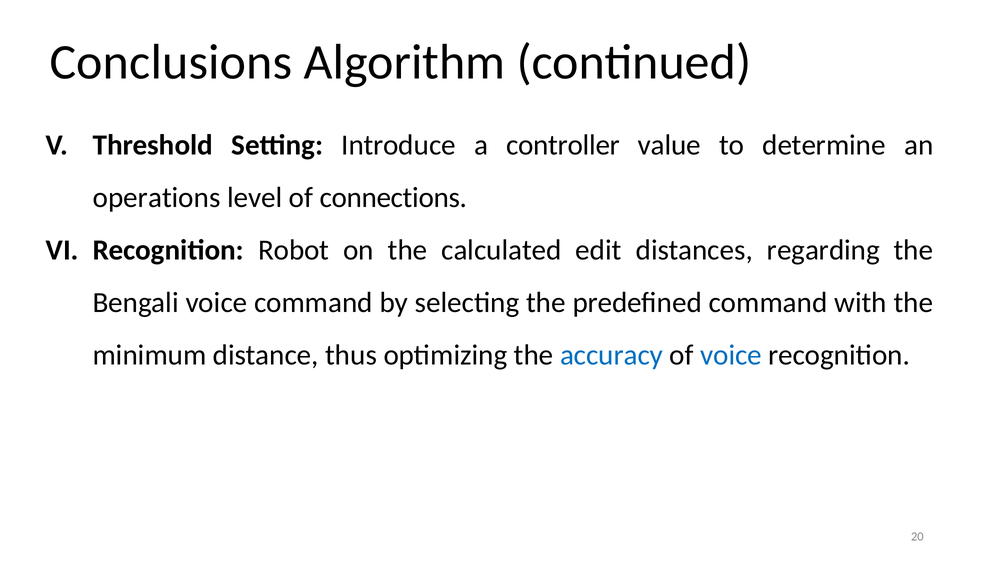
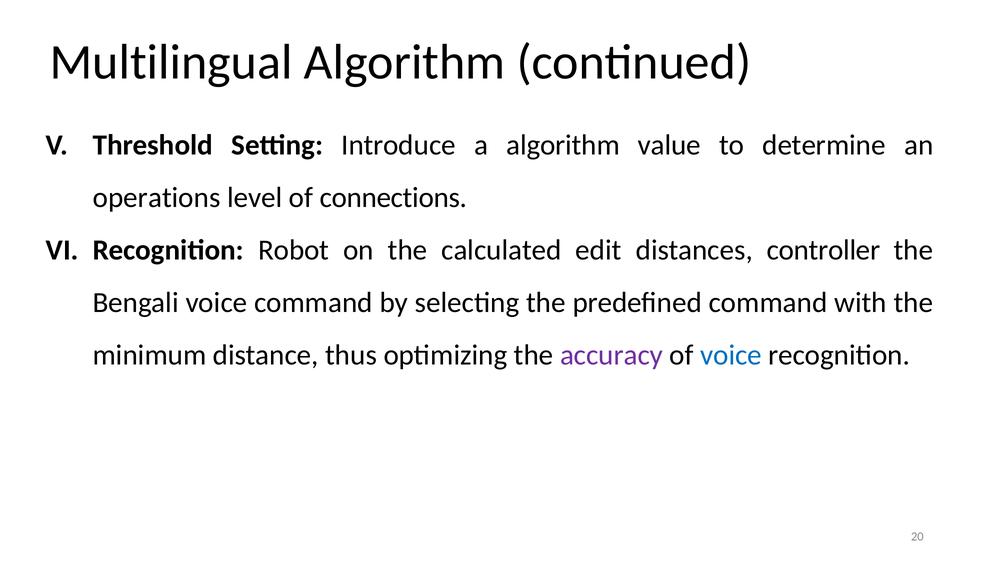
Conclusions: Conclusions -> Multilingual (171, 62)
a controller: controller -> algorithm (563, 145)
regarding: regarding -> controller (823, 250)
accuracy colour: blue -> purple (611, 355)
